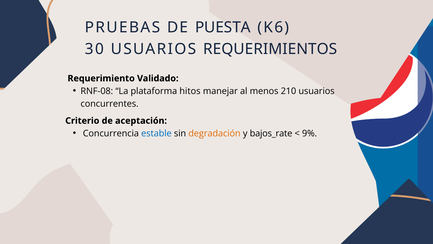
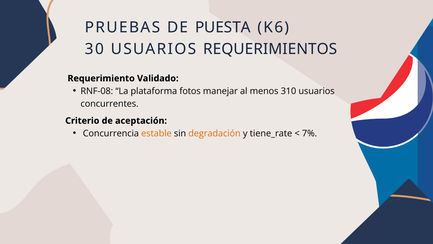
hitos: hitos -> fotos (190, 91)
210: 210 -> 310 (288, 91)
estable colour: blue -> orange (156, 133)
bajos_rate: bajos_rate -> tiene_rate (271, 133)
9%: 9% -> 7% (310, 133)
